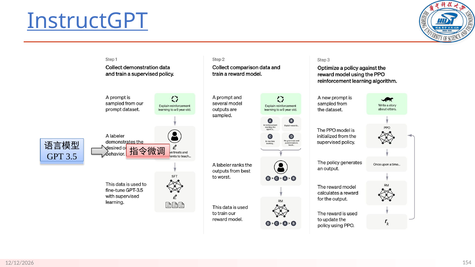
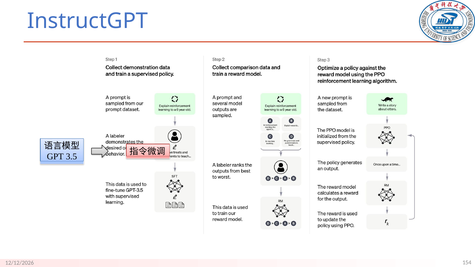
InstructGPT underline: present -> none (88, 21)
